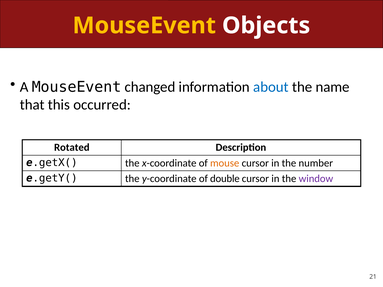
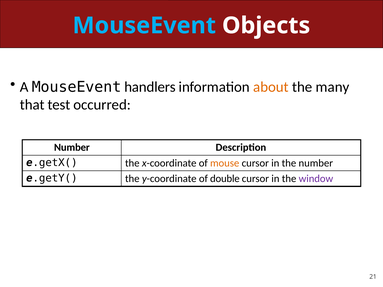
MouseEvent colour: yellow -> light blue (144, 26)
changed: changed -> handlers (150, 87)
about colour: blue -> orange (271, 87)
name: name -> many (333, 87)
this: this -> test (59, 105)
Rotated: Rotated -> Number (72, 148)
